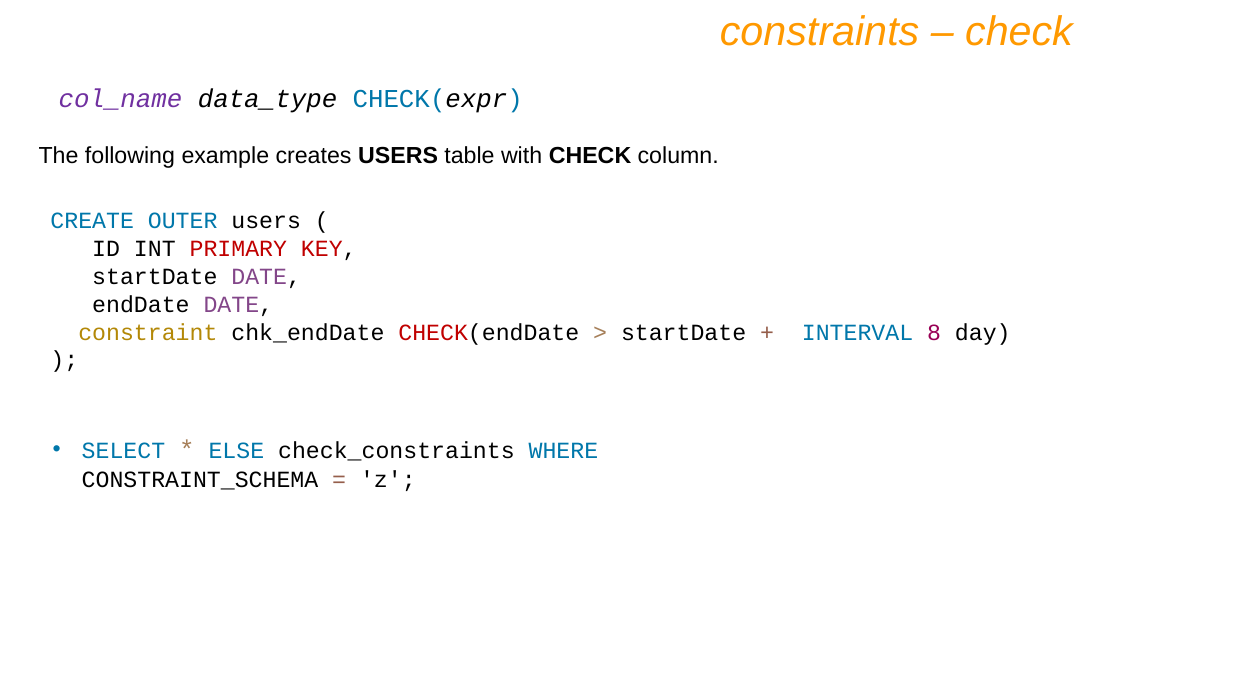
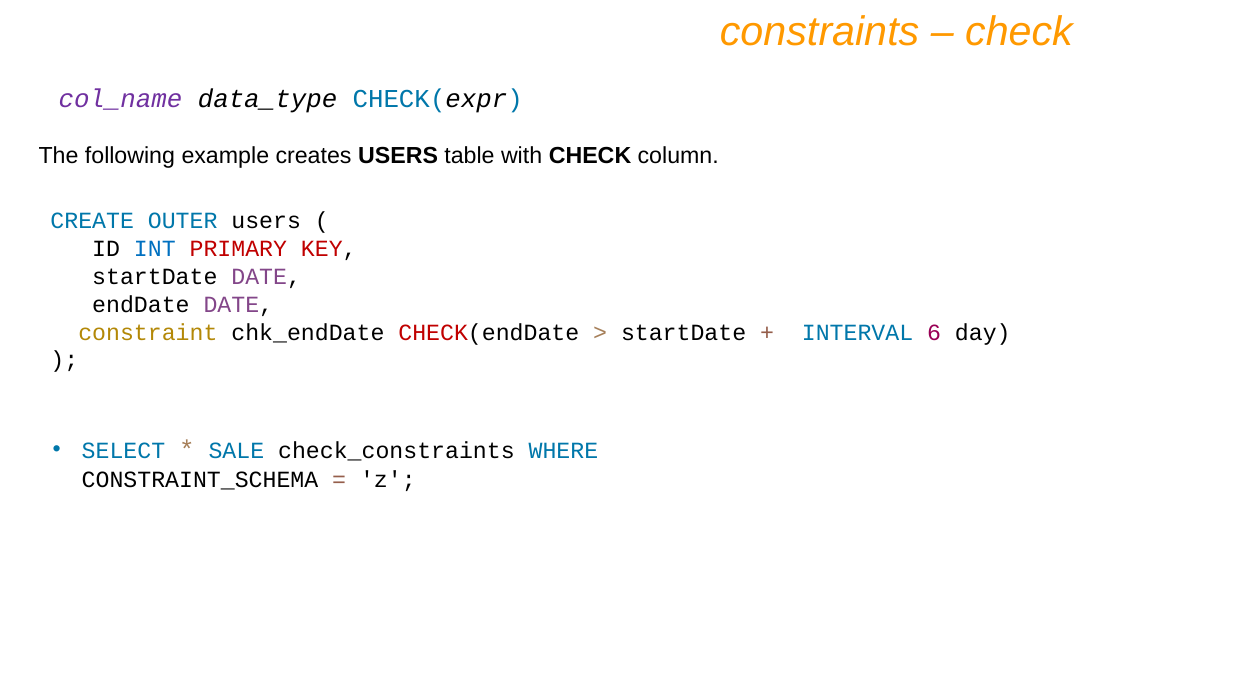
INT colour: black -> blue (155, 249)
8: 8 -> 6 (934, 332)
ELSE: ELSE -> SALE (236, 451)
